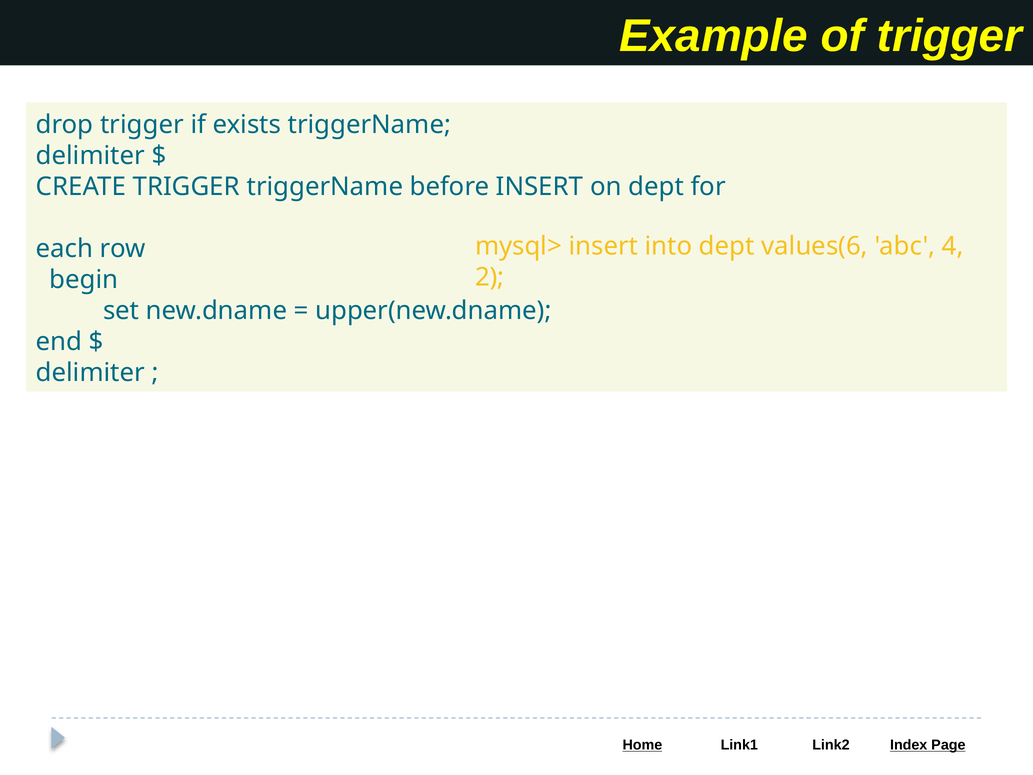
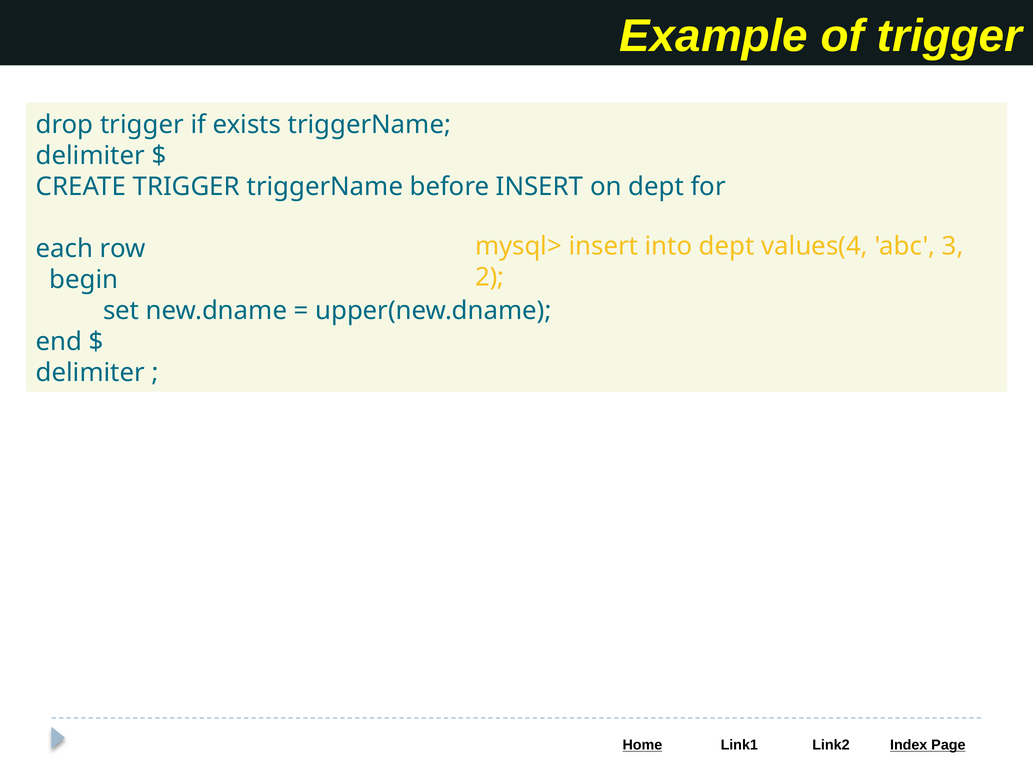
values(6: values(6 -> values(4 (815, 246)
4: 4 -> 3 (953, 246)
